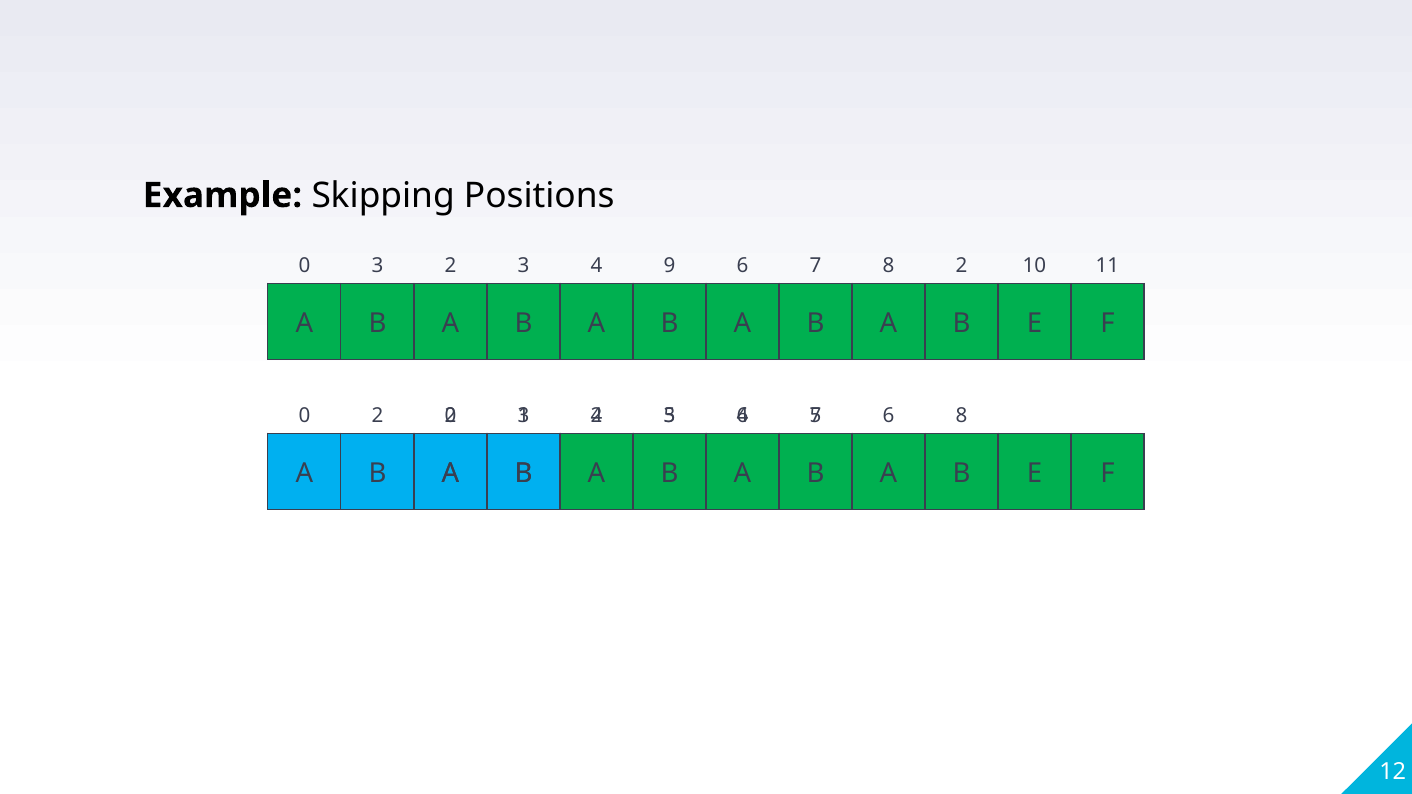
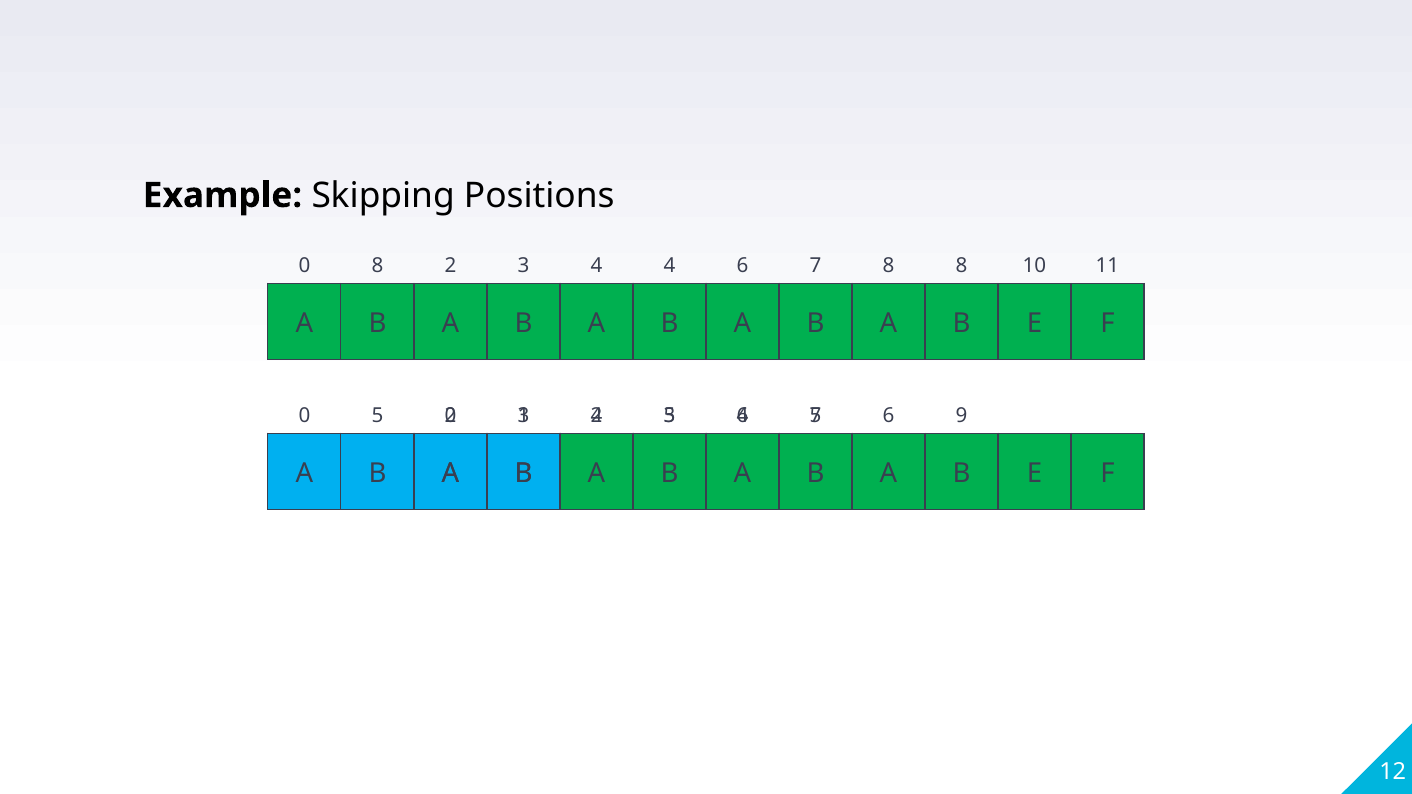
0 3: 3 -> 8 (377, 265)
4 9: 9 -> 4 (669, 265)
8 2: 2 -> 8 (961, 265)
6 8: 8 -> 9 (961, 415)
0 2: 2 -> 5 (377, 416)
